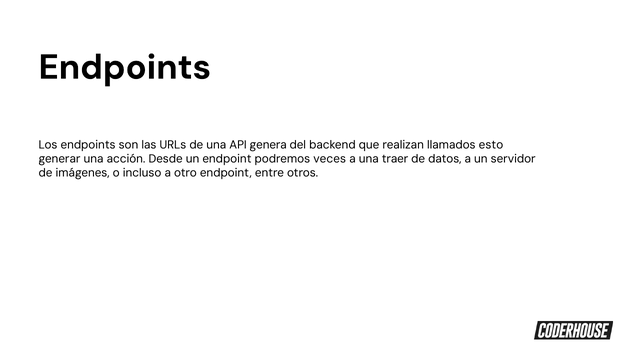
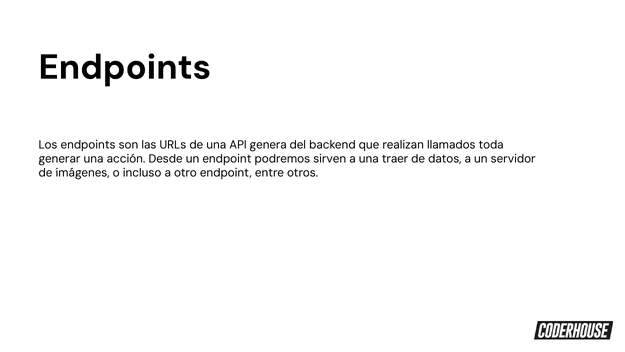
esto: esto -> toda (491, 144)
veces: veces -> sirven (330, 159)
